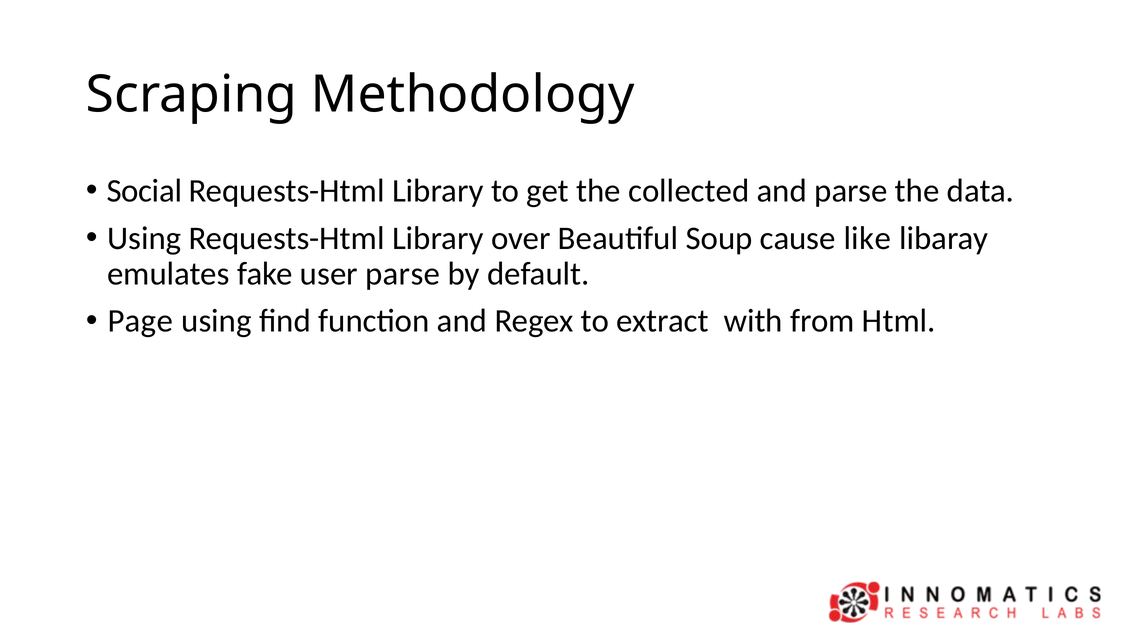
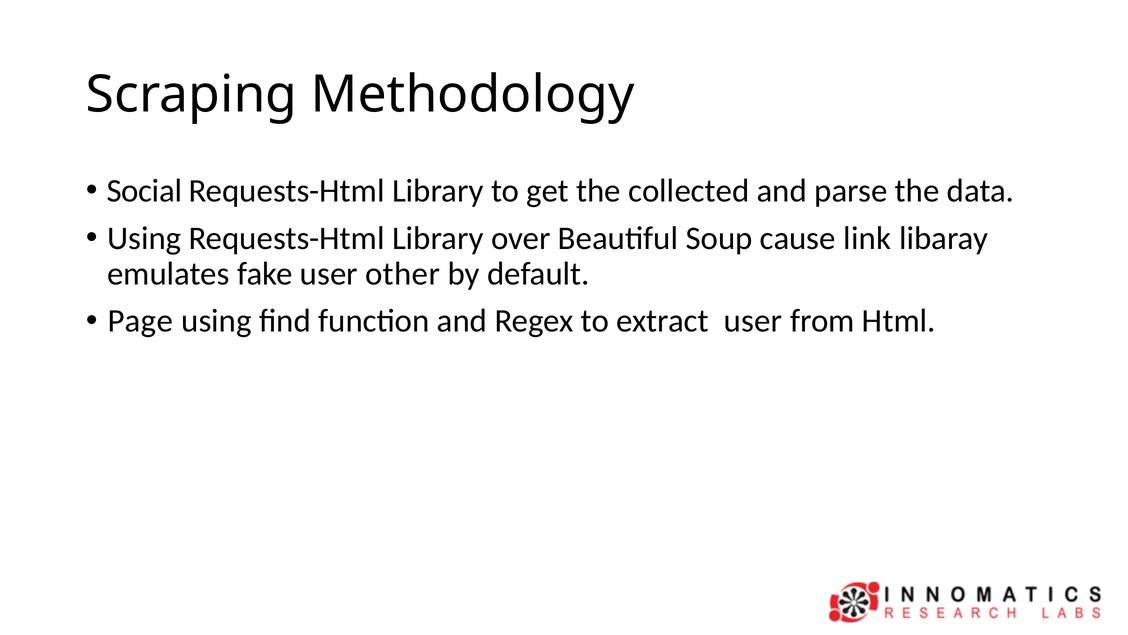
like: like -> link (867, 238)
user parse: parse -> other (403, 274)
extract with: with -> user (753, 321)
